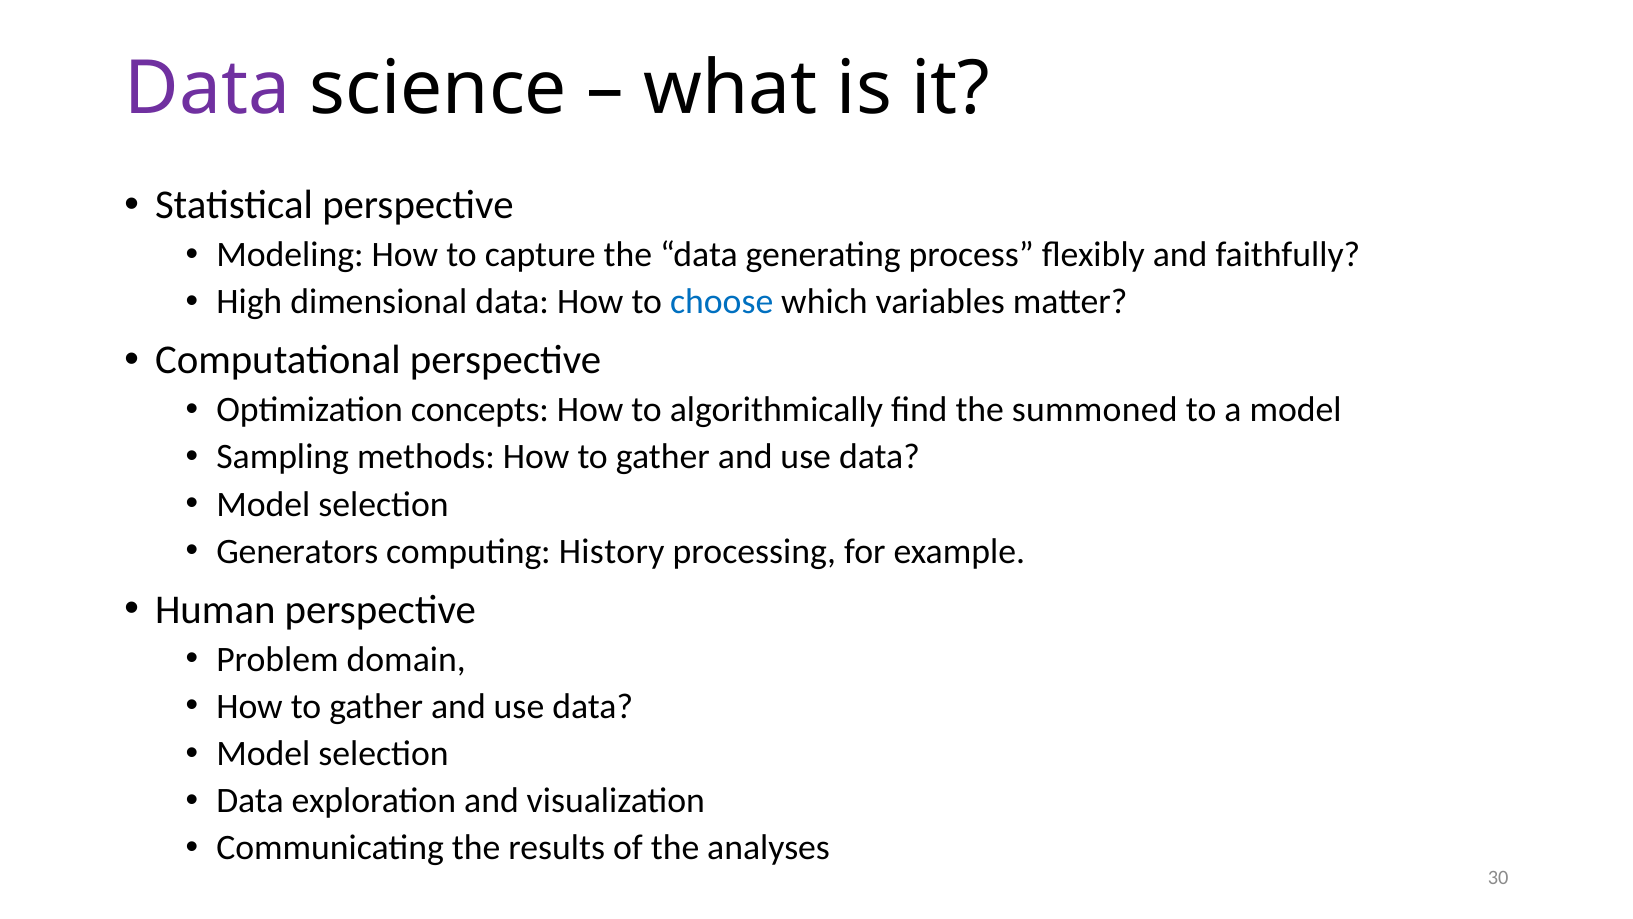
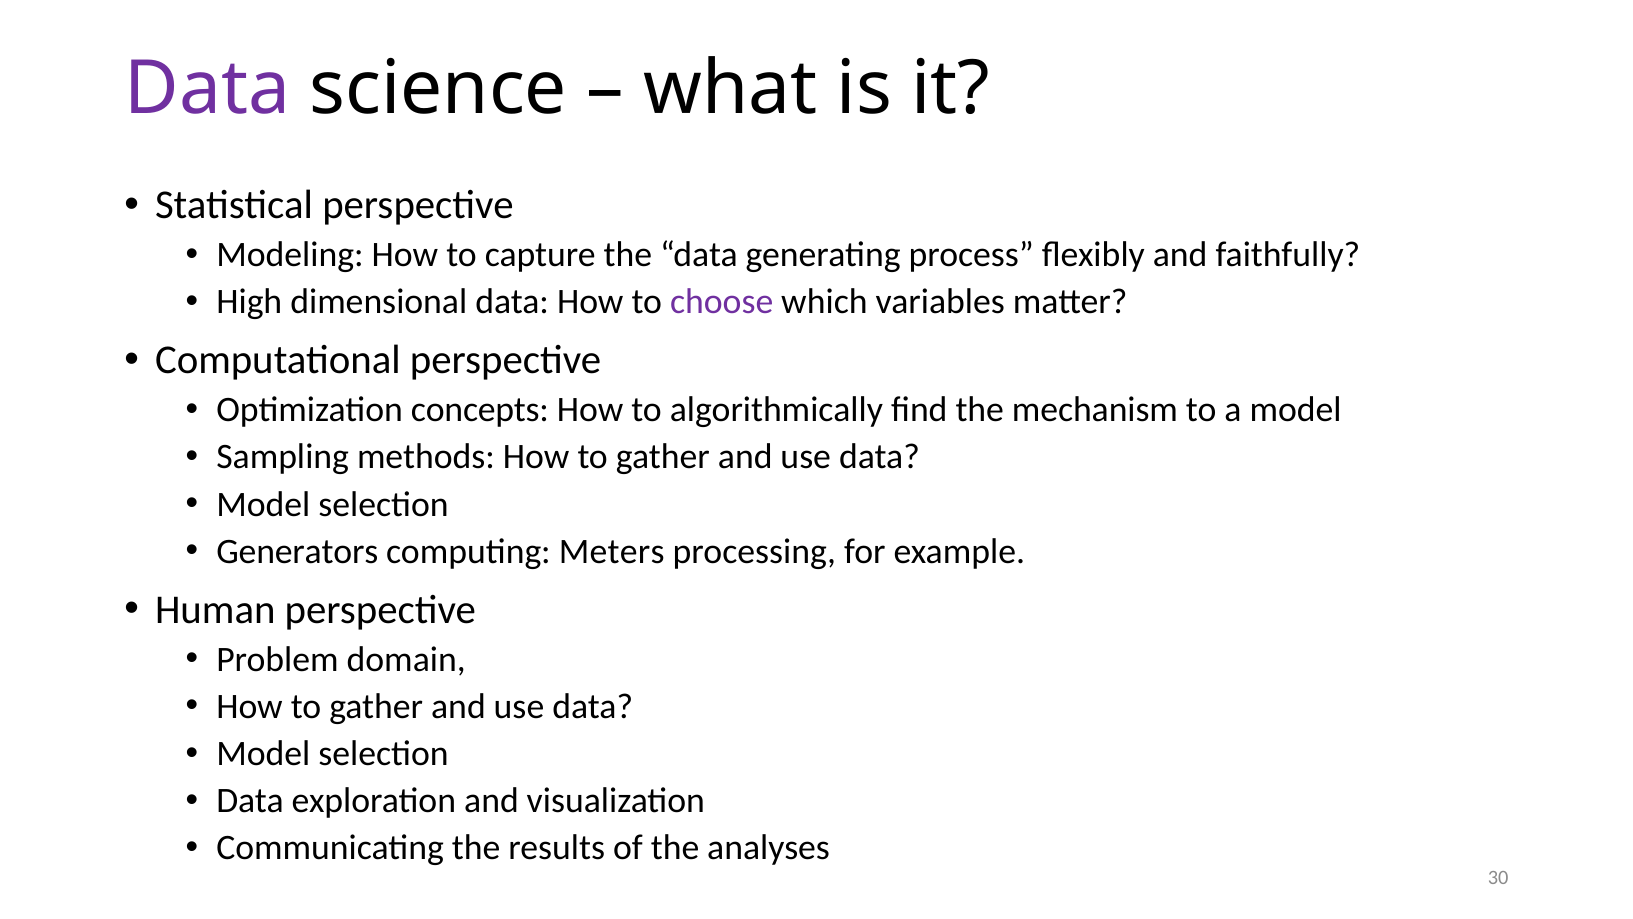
choose colour: blue -> purple (722, 302)
summoned: summoned -> mechanism (1095, 410)
History: History -> Meters (612, 551)
